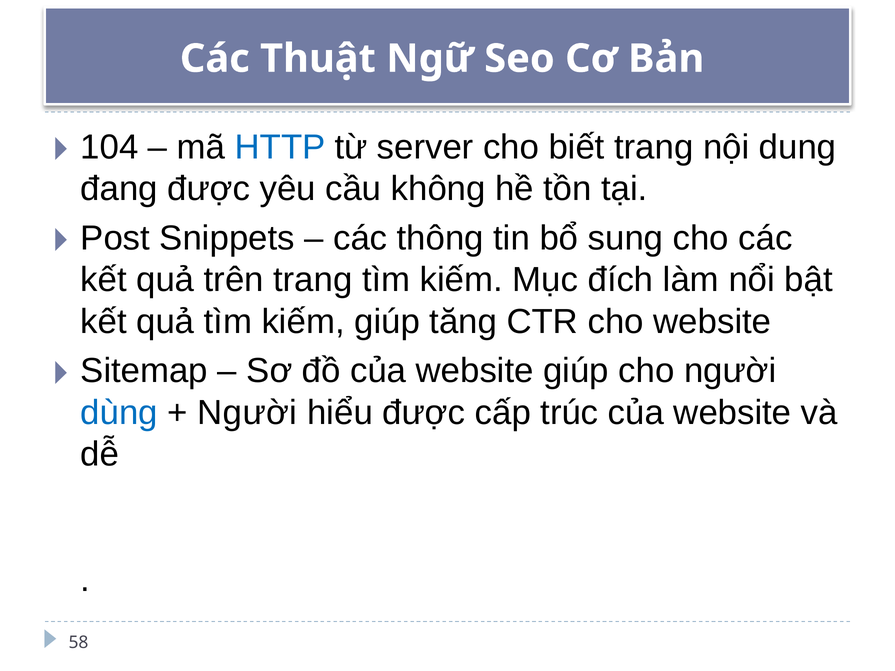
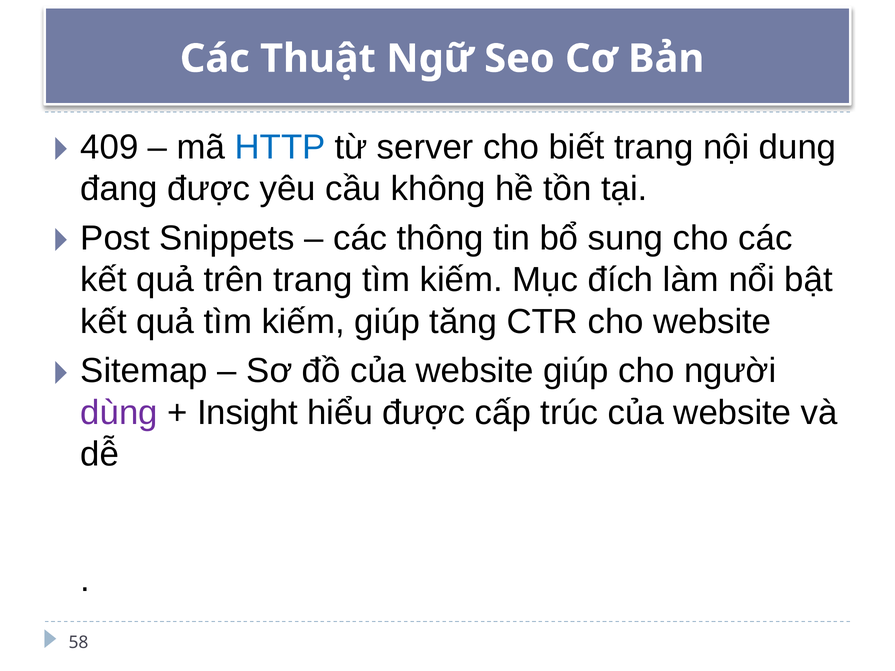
104: 104 -> 409 (109, 147)
dùng colour: blue -> purple (119, 413)
Người: Người -> Insight (248, 413)
